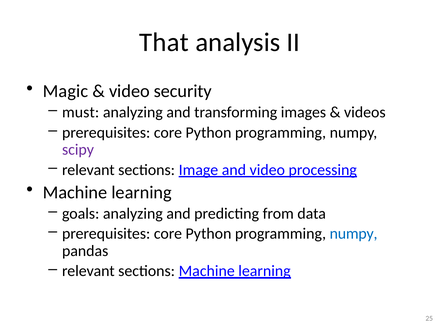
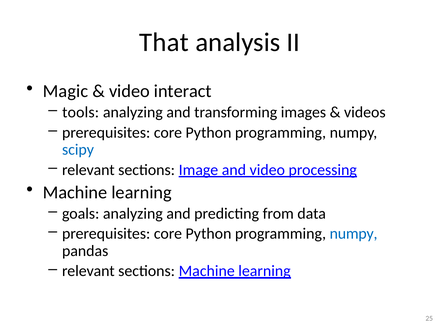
security: security -> interact (183, 91)
must: must -> tools (81, 112)
scipy colour: purple -> blue (78, 150)
